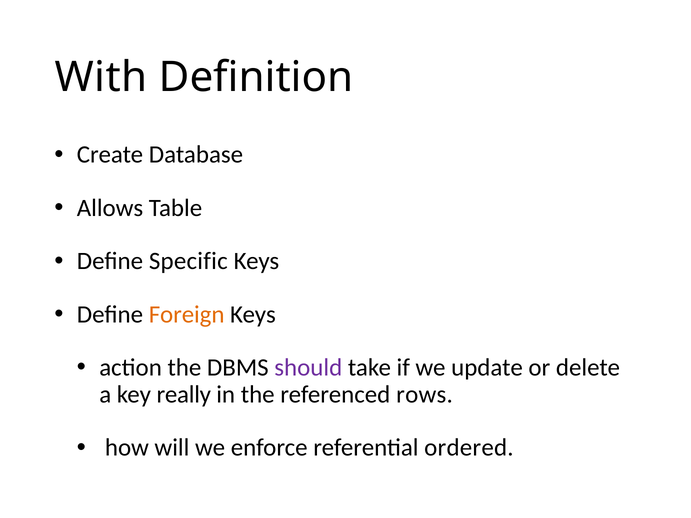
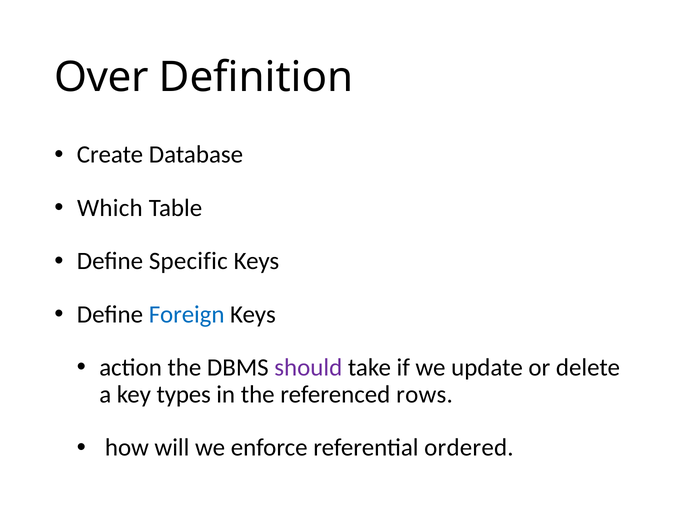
With: With -> Over (101, 77)
Allows: Allows -> Which (110, 208)
Foreign colour: orange -> blue (187, 314)
really: really -> types (184, 395)
